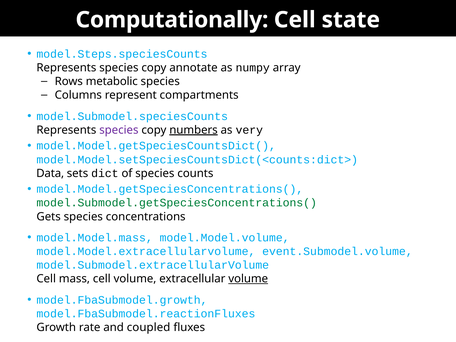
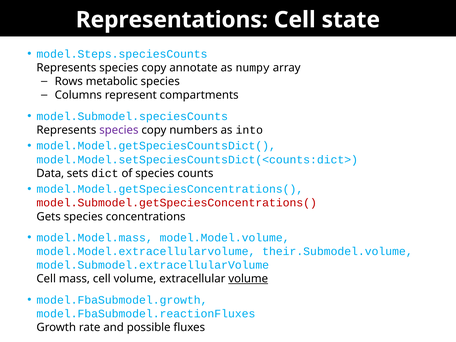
Computationally: Computationally -> Representations (172, 20)
numbers underline: present -> none (194, 130)
very: very -> into (249, 130)
model.Submodel.getSpeciesConcentrations( colour: green -> red (177, 203)
event.Submodel.volume: event.Submodel.volume -> their.Submodel.volume (337, 252)
coupled: coupled -> possible (149, 328)
